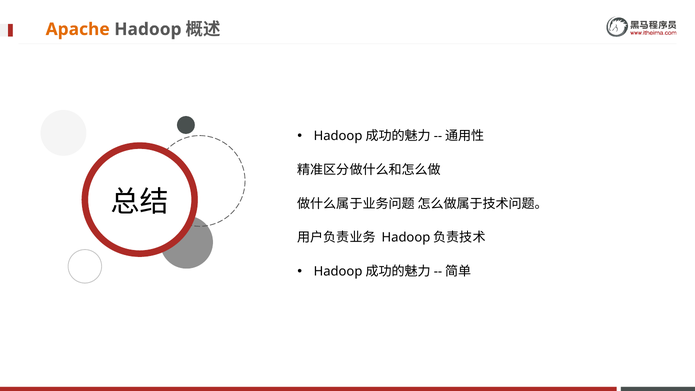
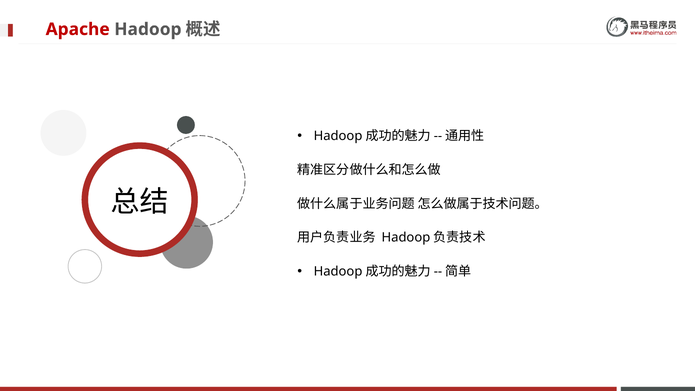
Apache colour: orange -> red (78, 29)
